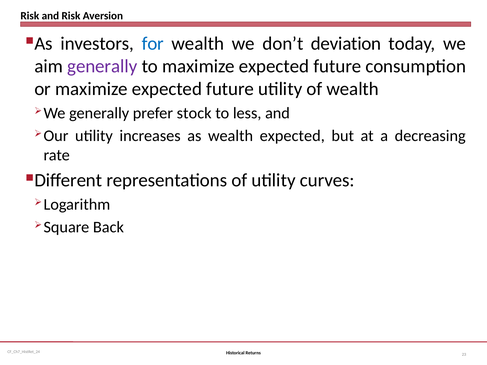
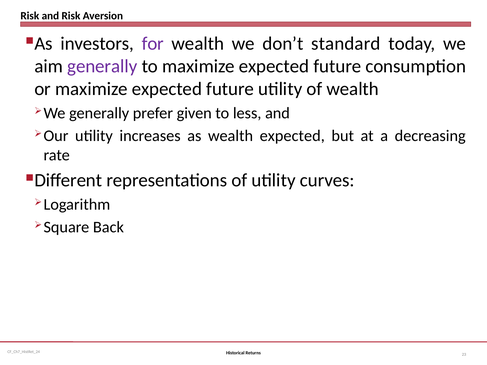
for colour: blue -> purple (153, 44)
deviation: deviation -> standard (346, 44)
stock: stock -> given (194, 113)
